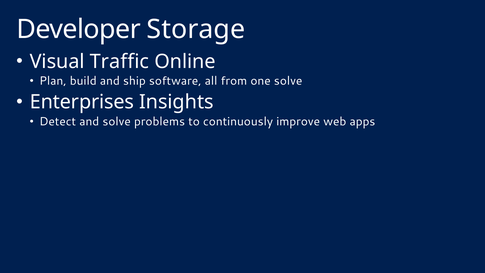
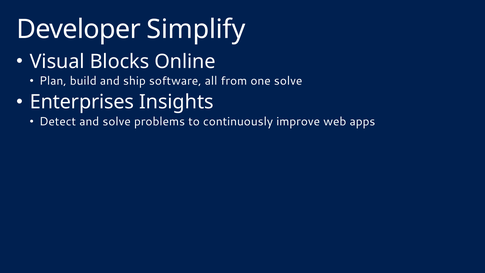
Storage: Storage -> Simplify (196, 29)
Traffic: Traffic -> Blocks (120, 61)
